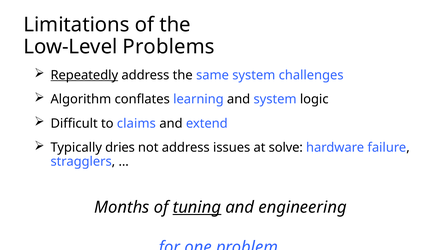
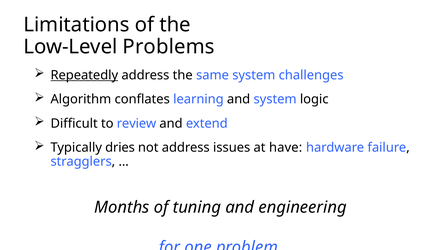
claims: claims -> review (136, 123)
solve: solve -> have (286, 148)
tuning underline: present -> none (197, 207)
